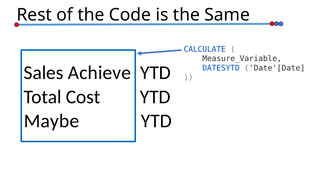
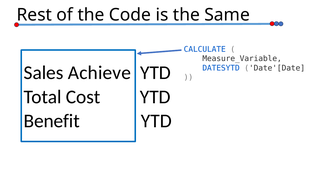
Maybe: Maybe -> Benefit (52, 121)
